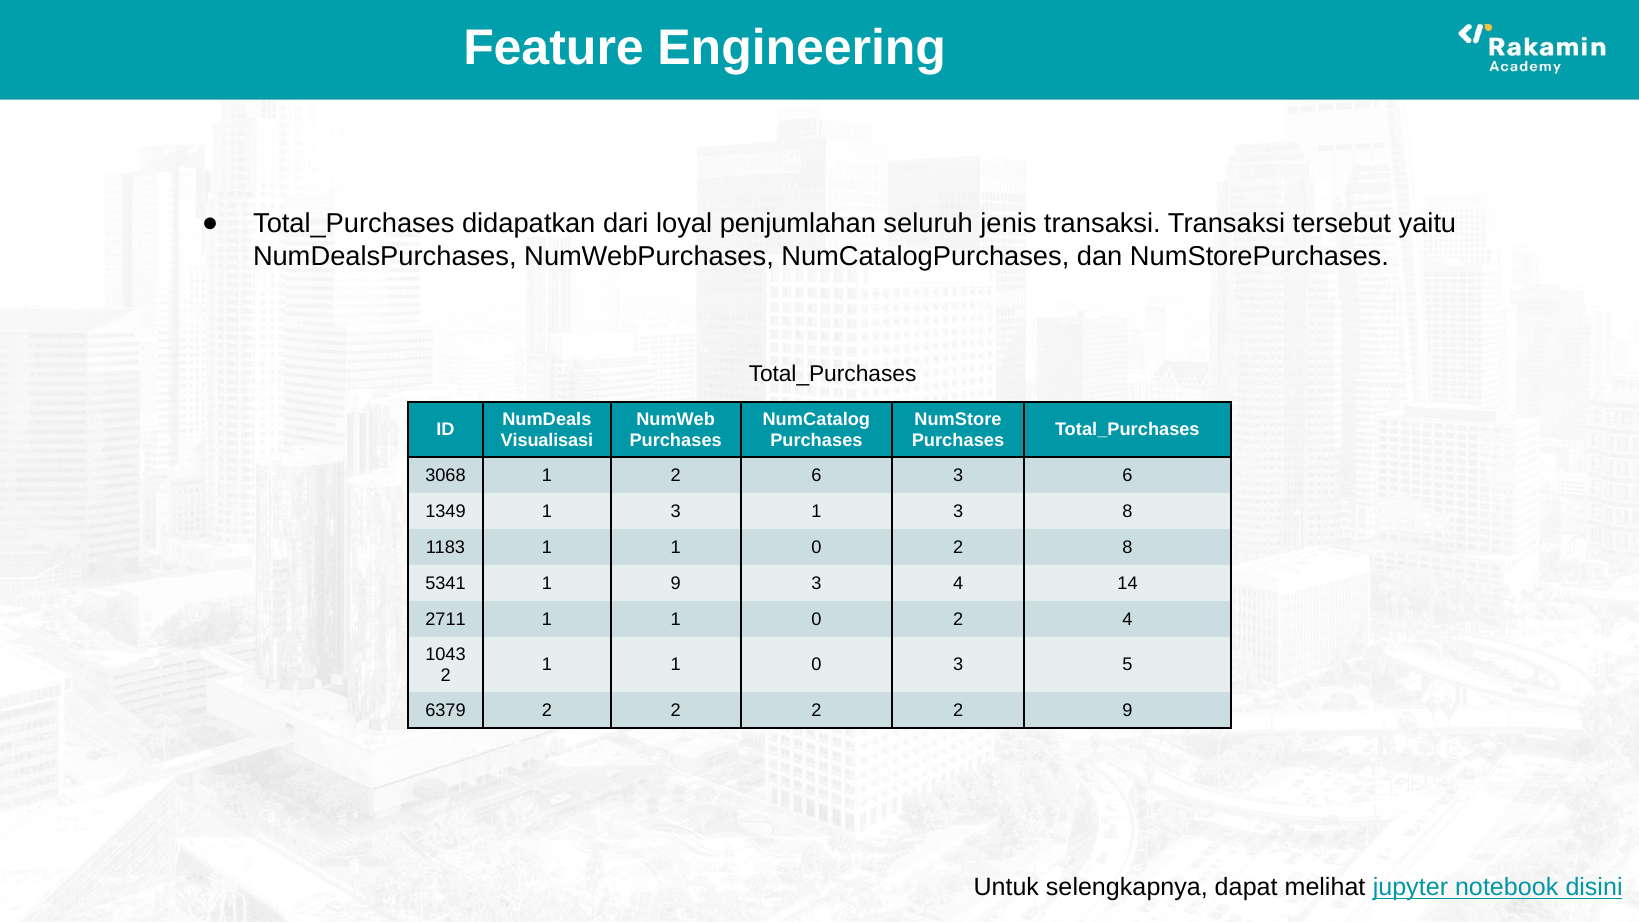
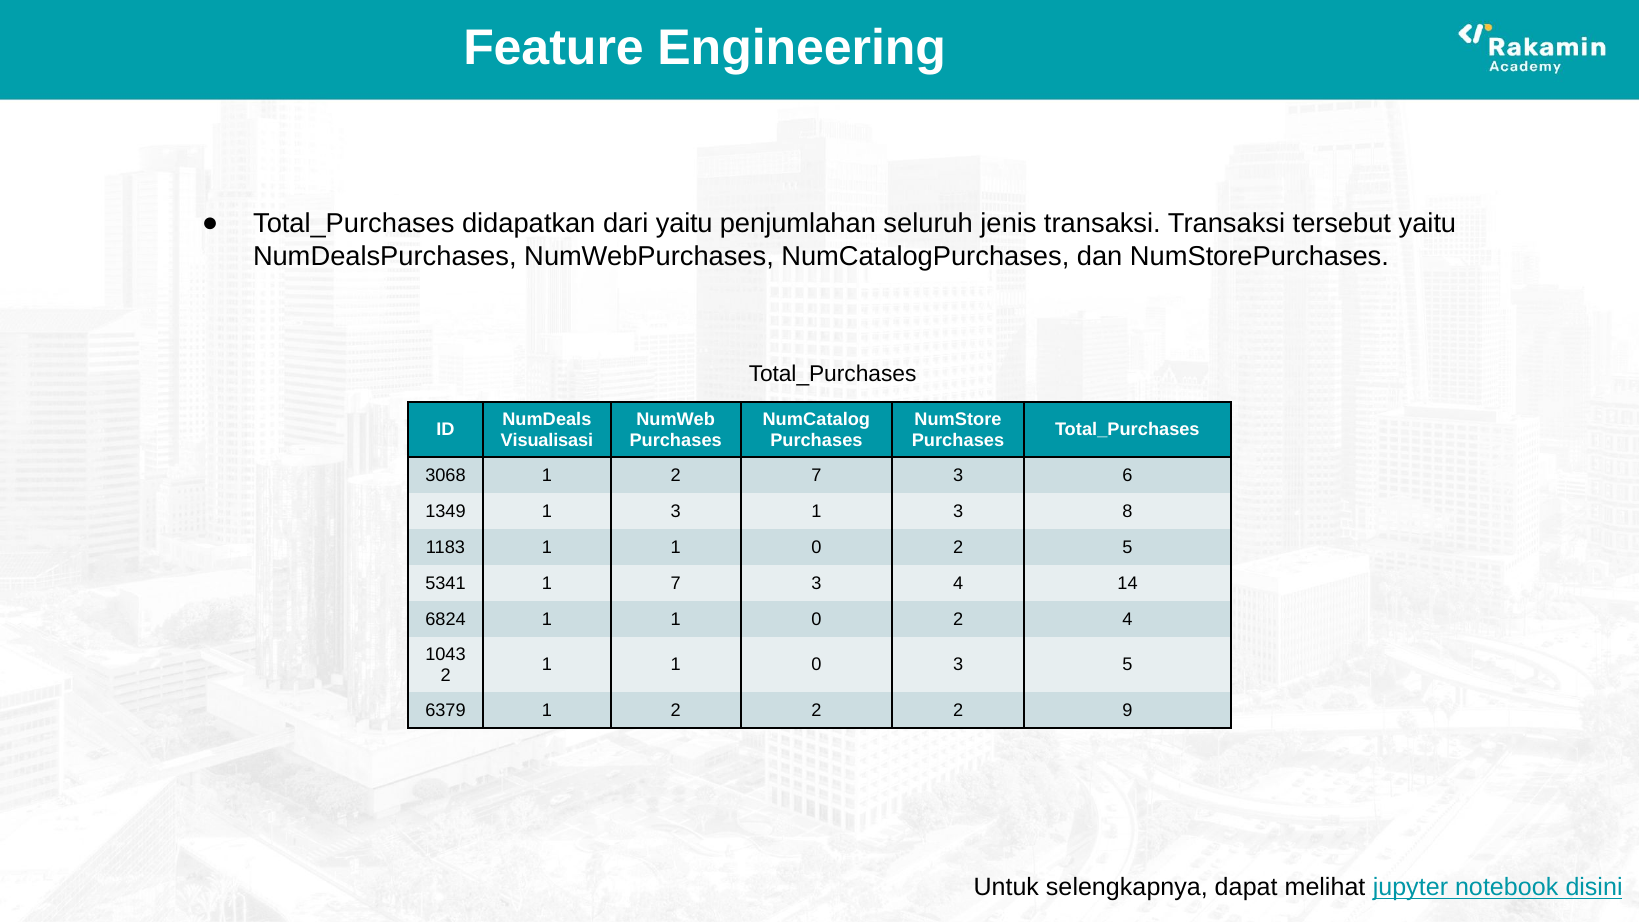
dari loyal: loyal -> yaitu (684, 224)
2 6: 6 -> 7 (816, 475)
2 8: 8 -> 5 (1128, 547)
1 9: 9 -> 7 (676, 583)
2711: 2711 -> 6824 (446, 619)
6379 2: 2 -> 1 (547, 710)
